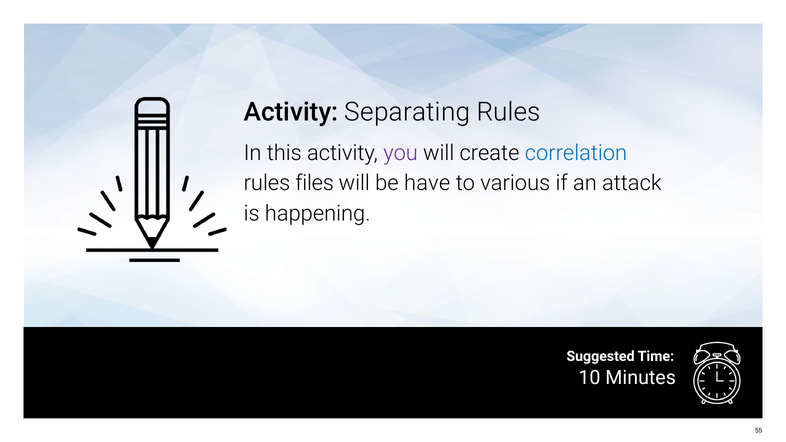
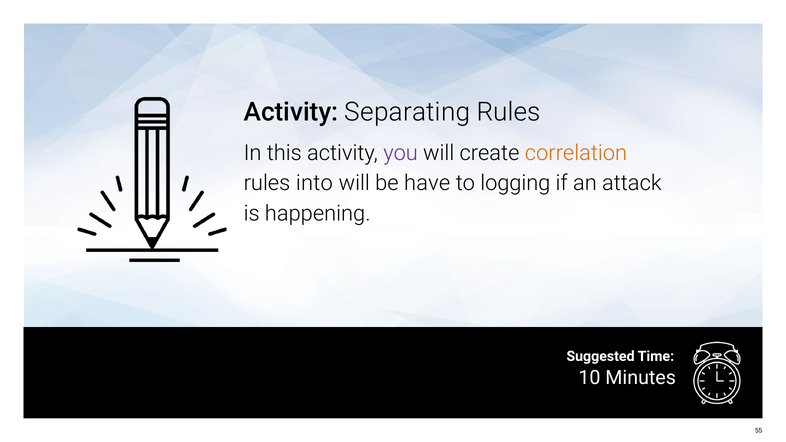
correlation colour: blue -> orange (576, 153)
files: files -> into (314, 183)
various: various -> logging (515, 183)
